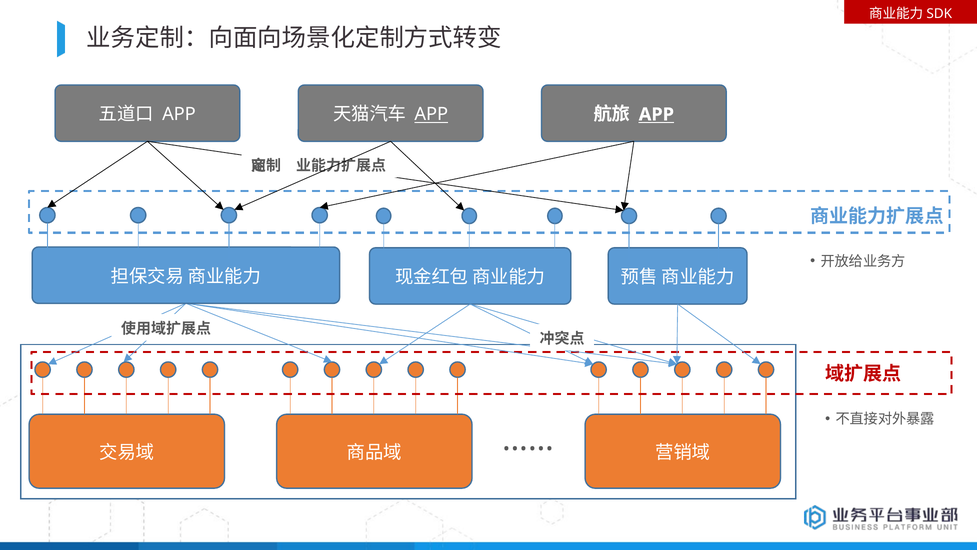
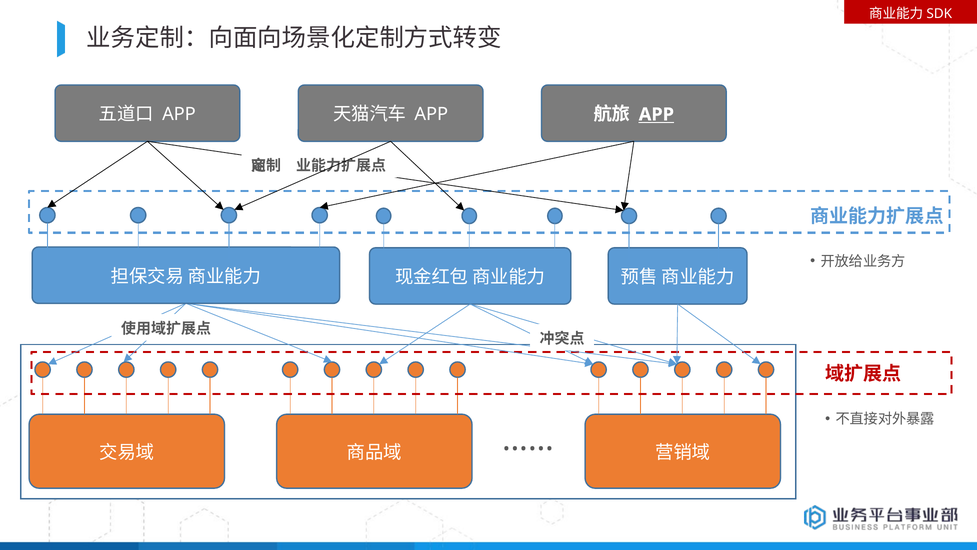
APP underline: present -> none (431, 114)
